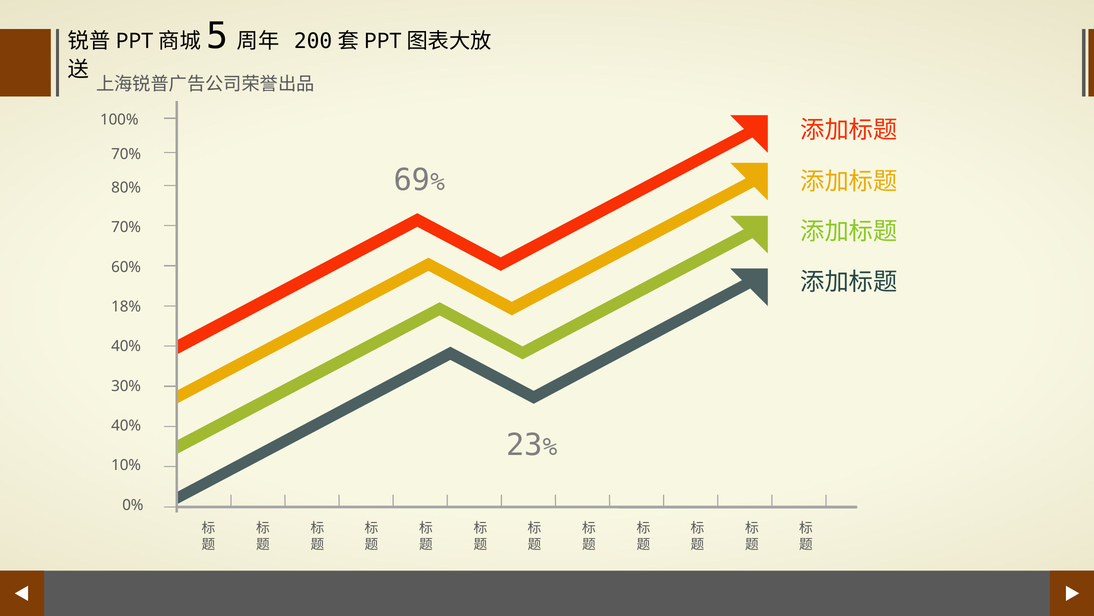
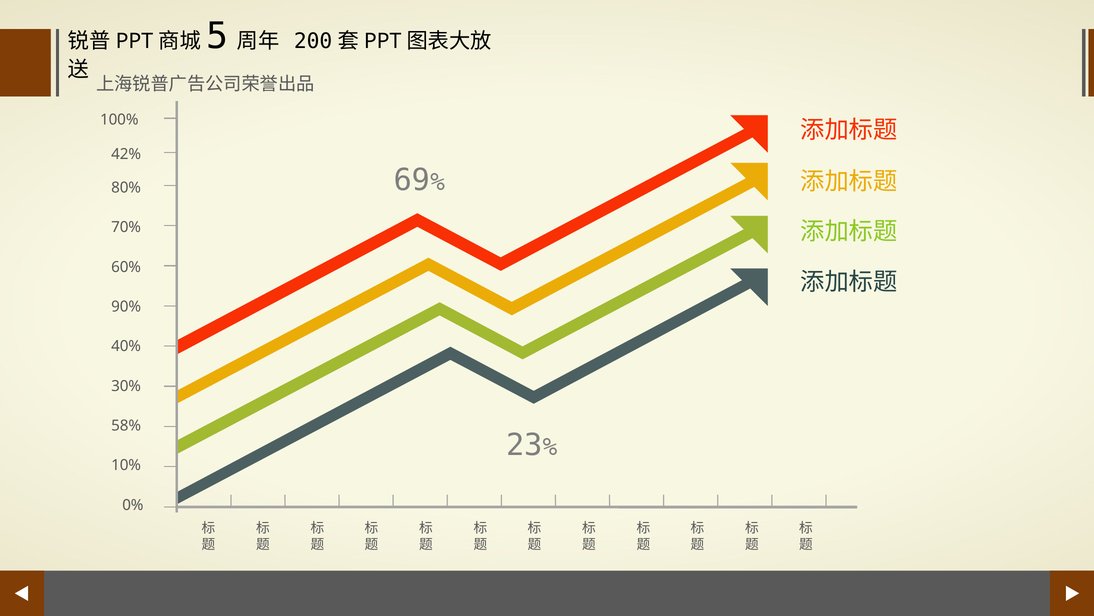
70%: 70% -> 42% (126, 154)
18%: 18% -> 90% (126, 307)
40%: 40% -> 58% (126, 425)
